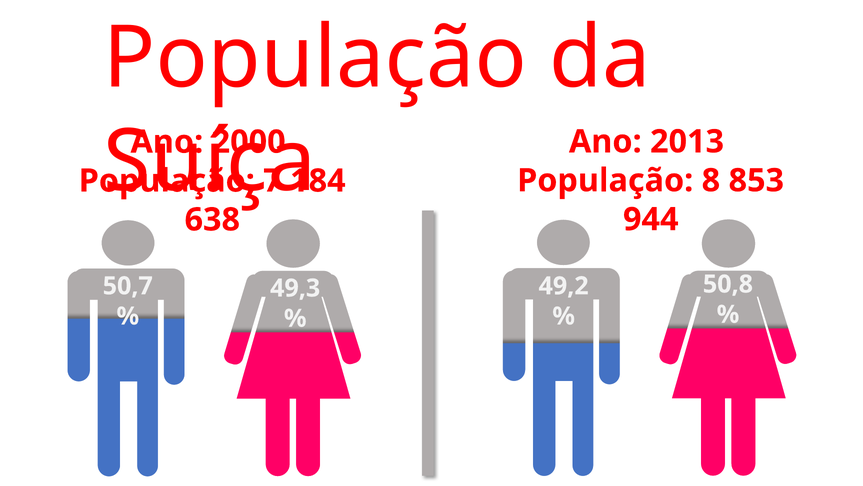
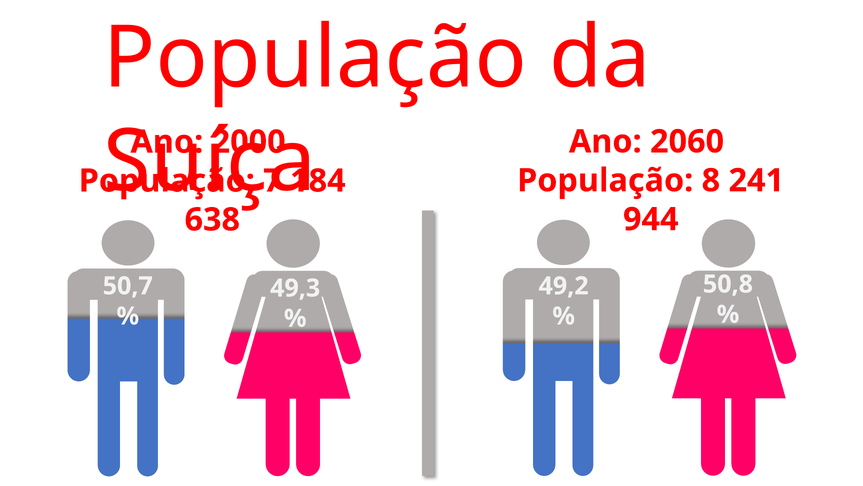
2013: 2013 -> 2060 (687, 142)
853: 853 -> 241 (756, 180)
